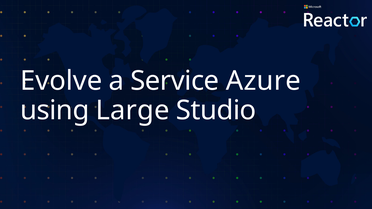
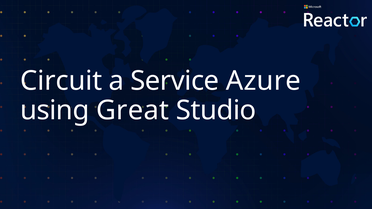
Evolve: Evolve -> Circuit (61, 81)
Large: Large -> Great (133, 111)
